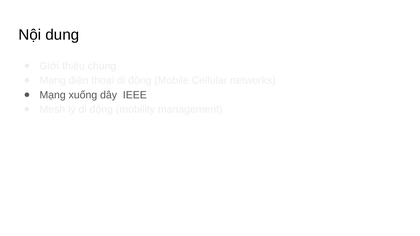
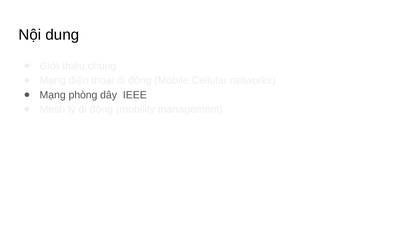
xuống: xuống -> phòng (83, 95)
